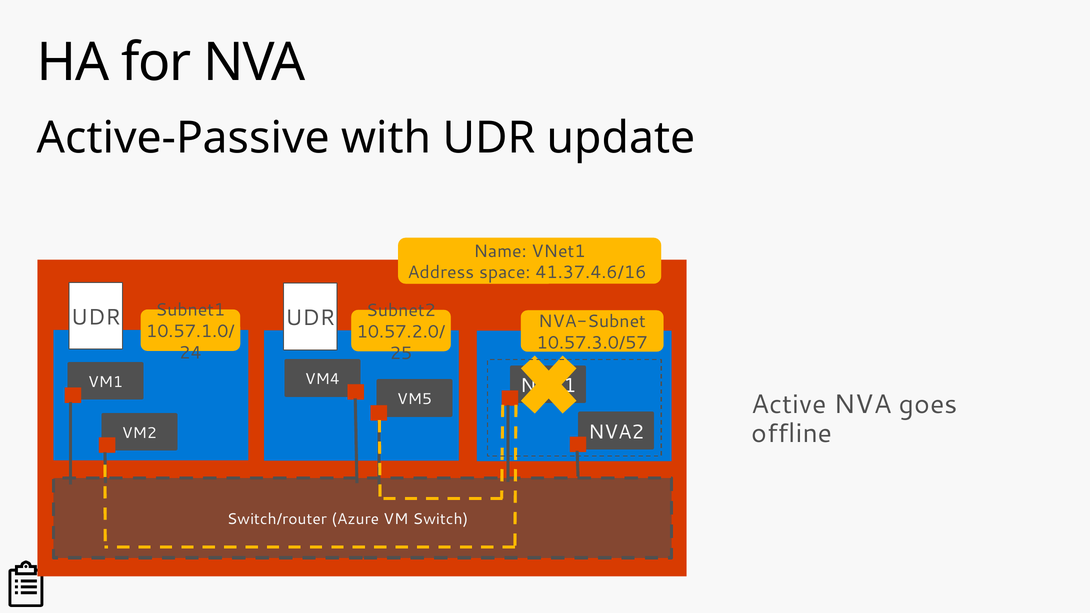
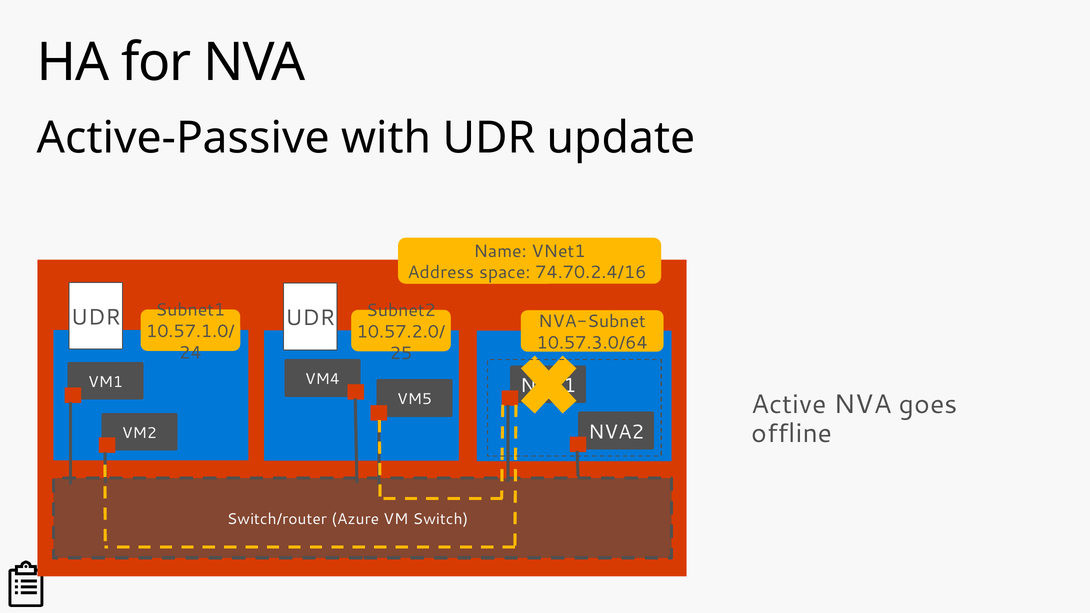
41.37.4.6/16: 41.37.4.6/16 -> 74.70.2.4/16 (591, 273)
10.57.3.0/57: 10.57.3.0/57 -> 10.57.3.0/64 (592, 343)
